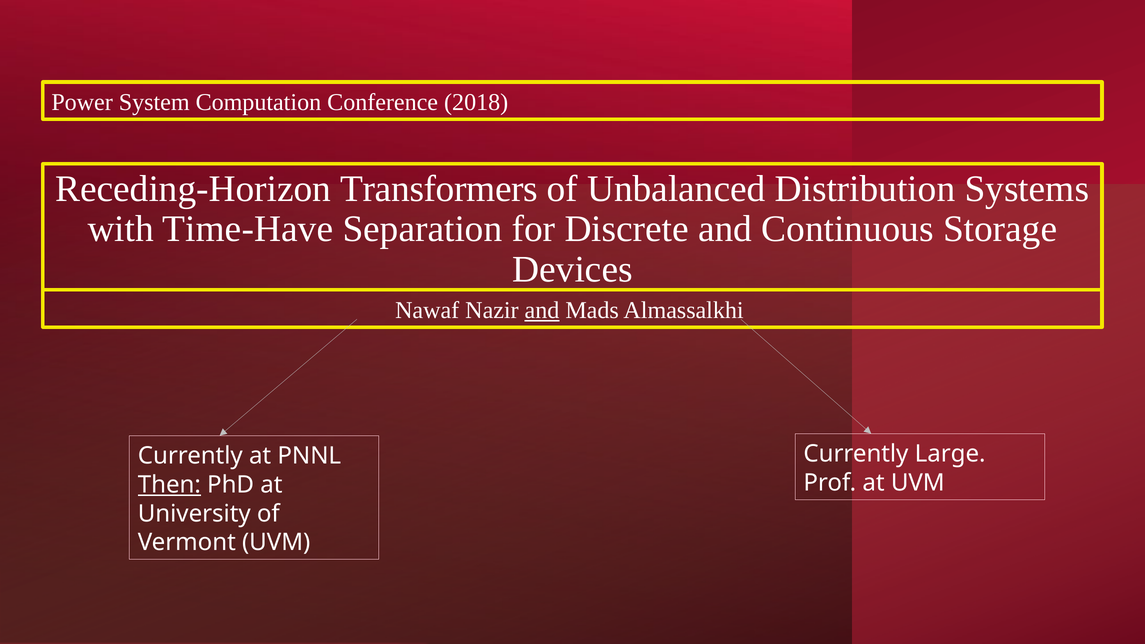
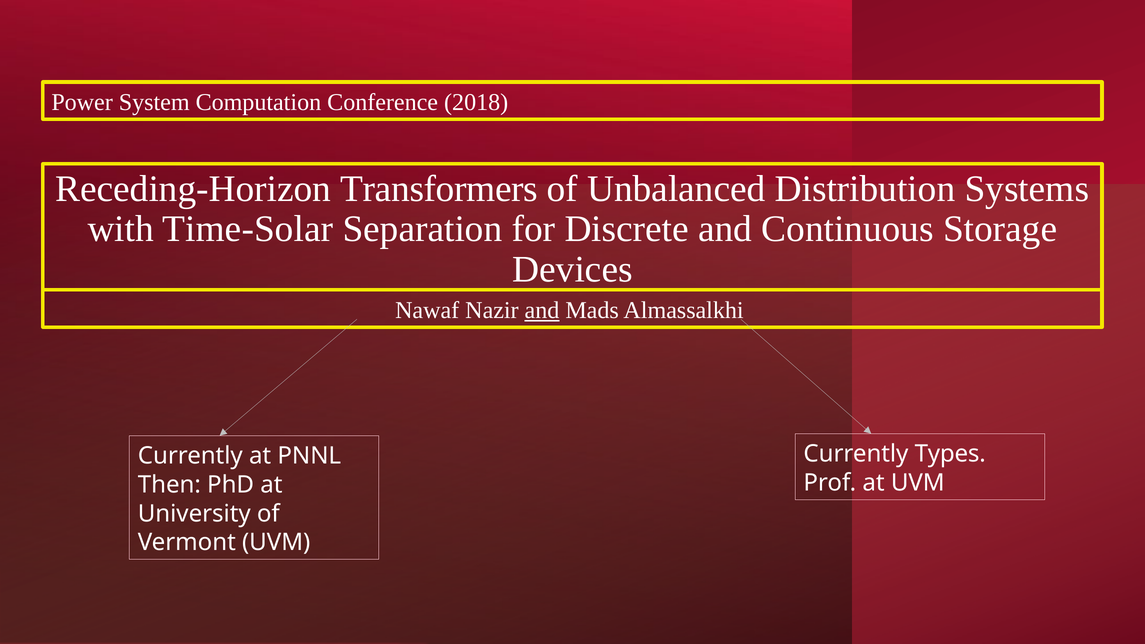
Time-Have: Time-Have -> Time-Solar (248, 229)
Large: Large -> Types (950, 454)
Then underline: present -> none (169, 485)
